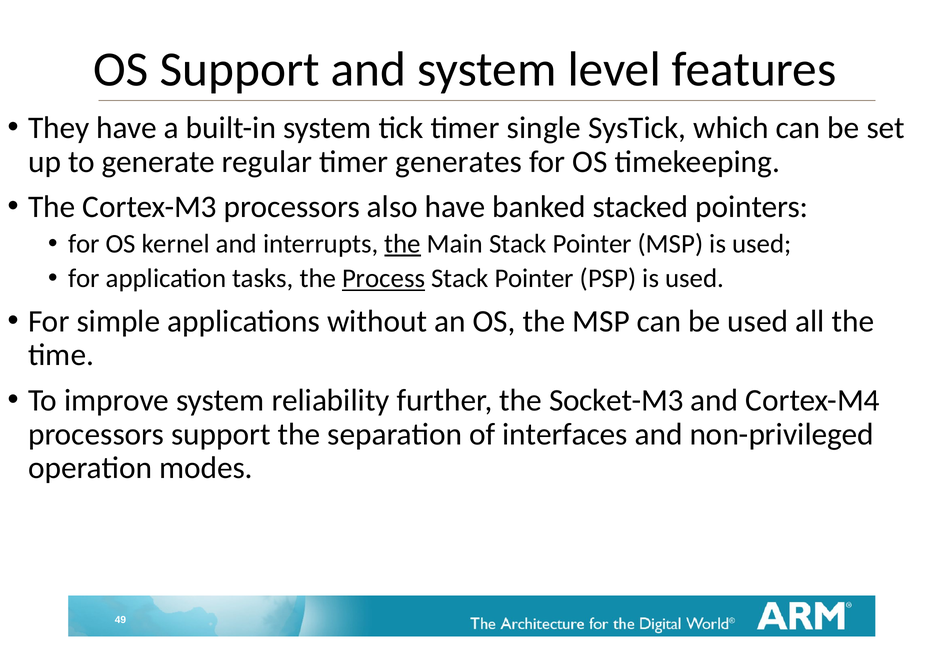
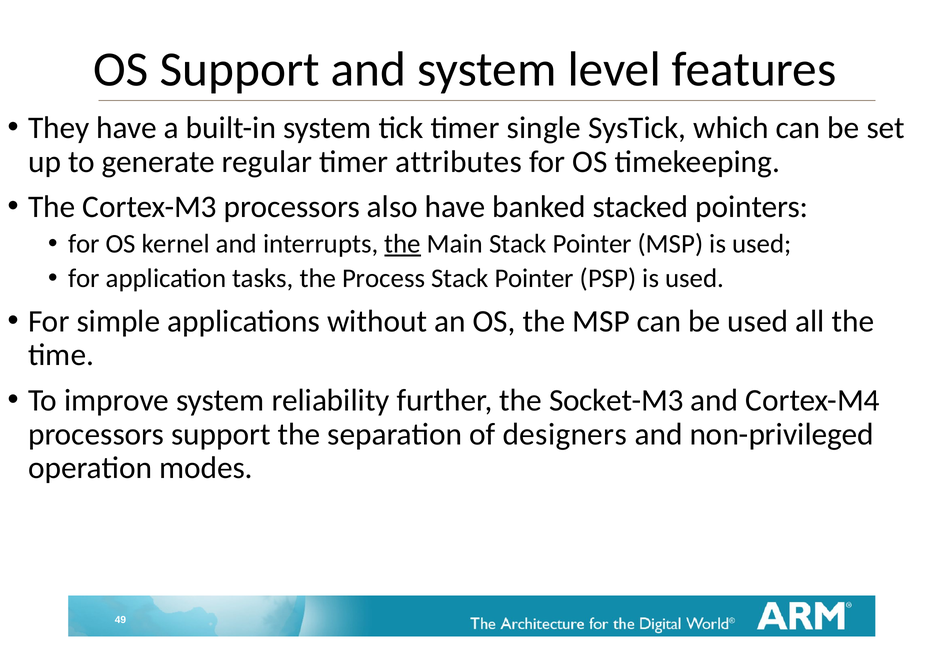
generates: generates -> attributes (459, 162)
Process underline: present -> none (384, 279)
interfaces: interfaces -> designers (565, 434)
